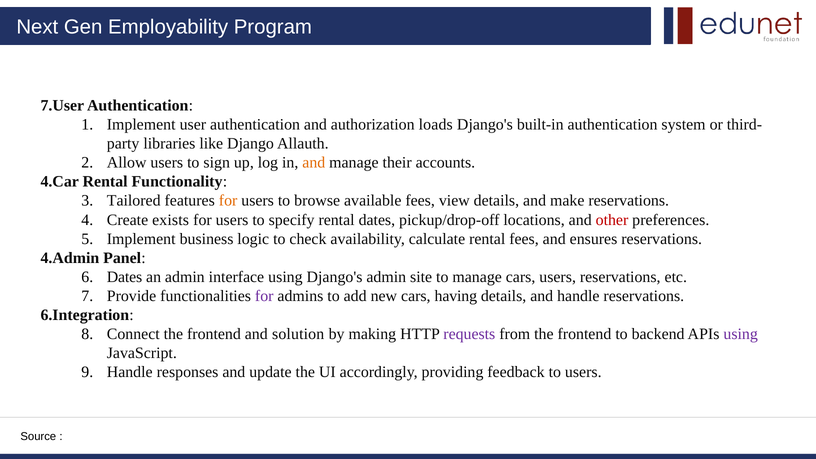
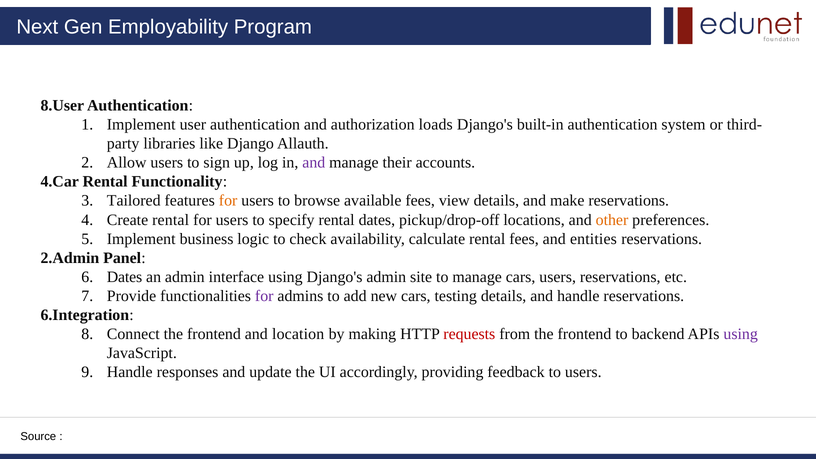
7.User: 7.User -> 8.User (62, 106)
and colour: orange -> purple (314, 163)
Create exists: exists -> rental (171, 220)
other colour: red -> orange (612, 220)
ensures: ensures -> entities (593, 239)
4.Admin: 4.Admin -> 2.Admin (70, 258)
having: having -> testing (456, 296)
solution: solution -> location (298, 334)
requests colour: purple -> red (469, 334)
